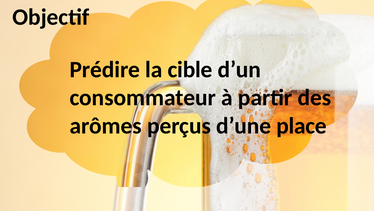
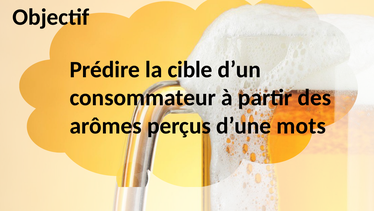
place: place -> mots (301, 125)
